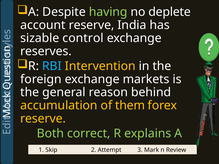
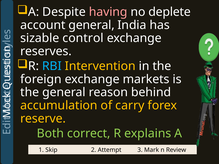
having colour: light green -> pink (108, 12)
account reserve: reserve -> general (92, 25)
them: them -> carry (130, 106)
